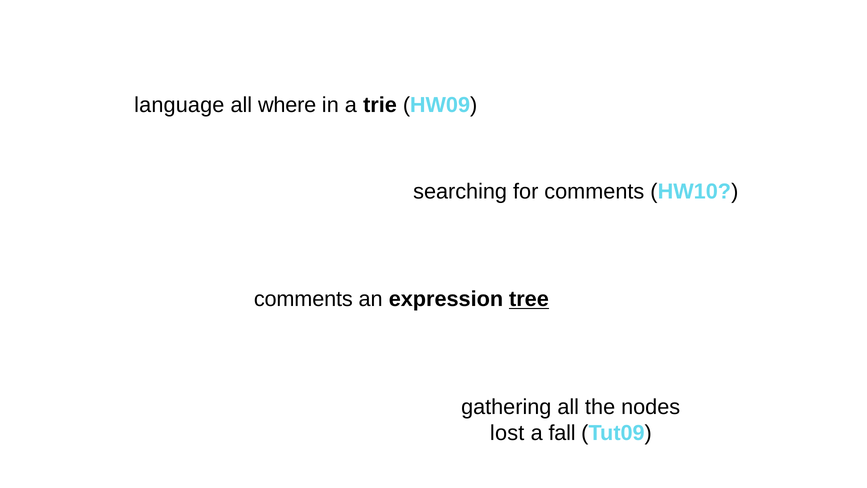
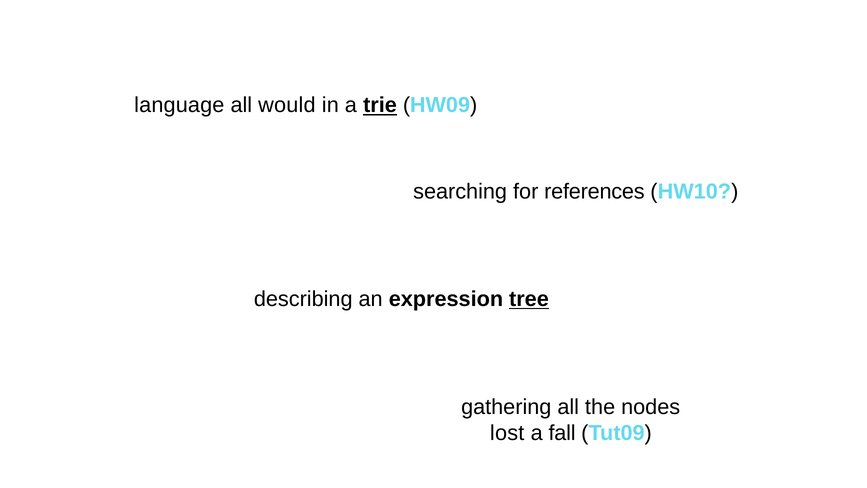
where: where -> would (287, 105)
trie underline: none -> present (380, 105)
for comments: comments -> references (594, 191)
comments: comments -> describing (303, 299)
